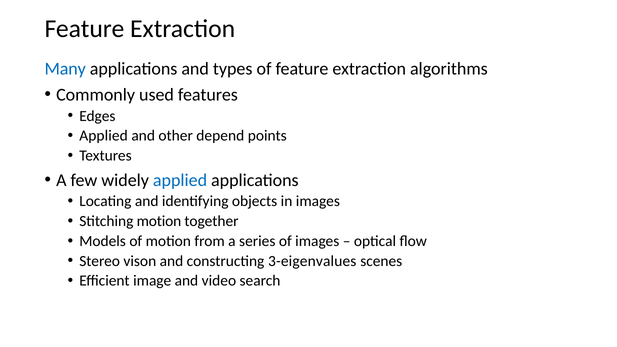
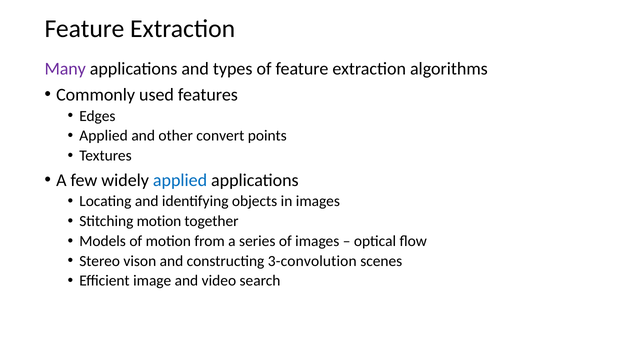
Many colour: blue -> purple (65, 69)
depend: depend -> convert (220, 136)
3-eigenvalues: 3-eigenvalues -> 3-convolution (312, 261)
